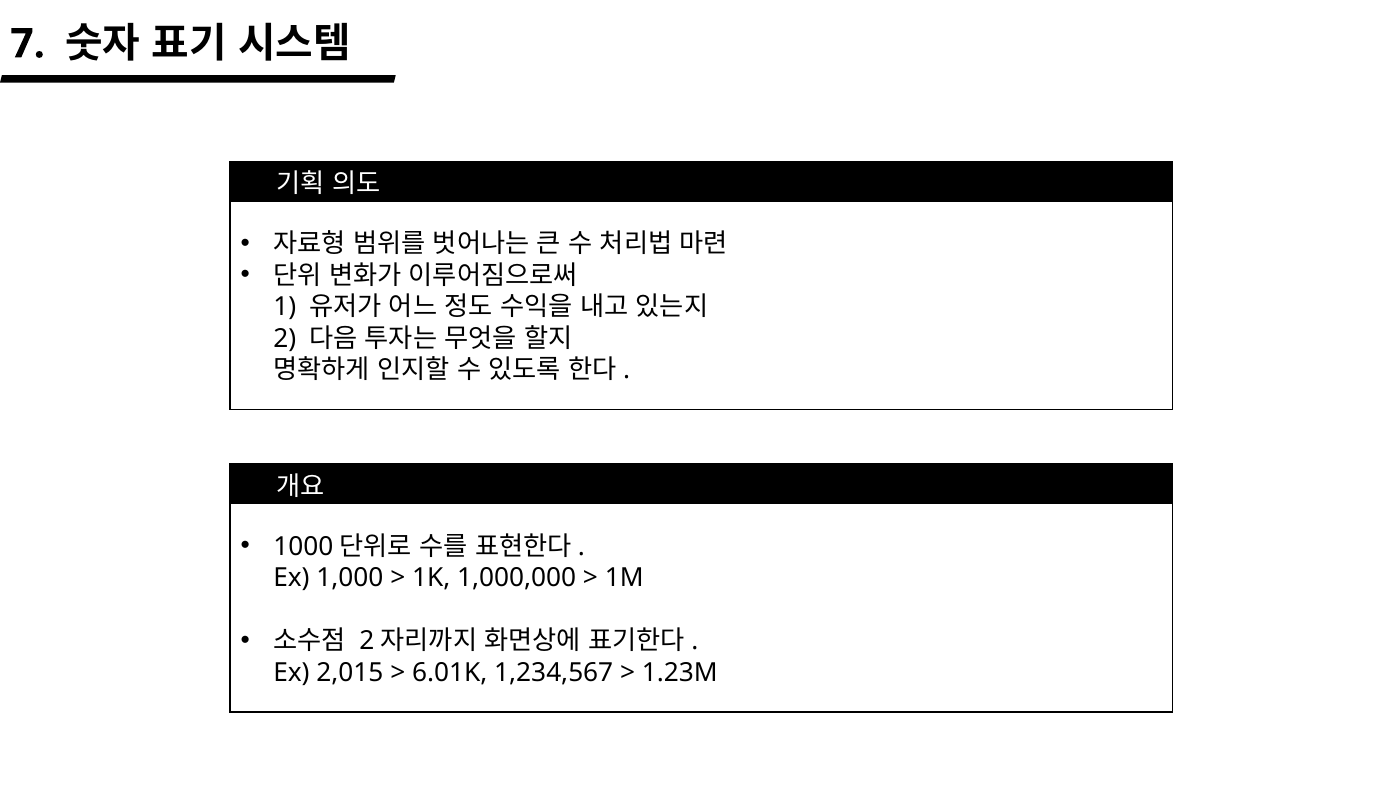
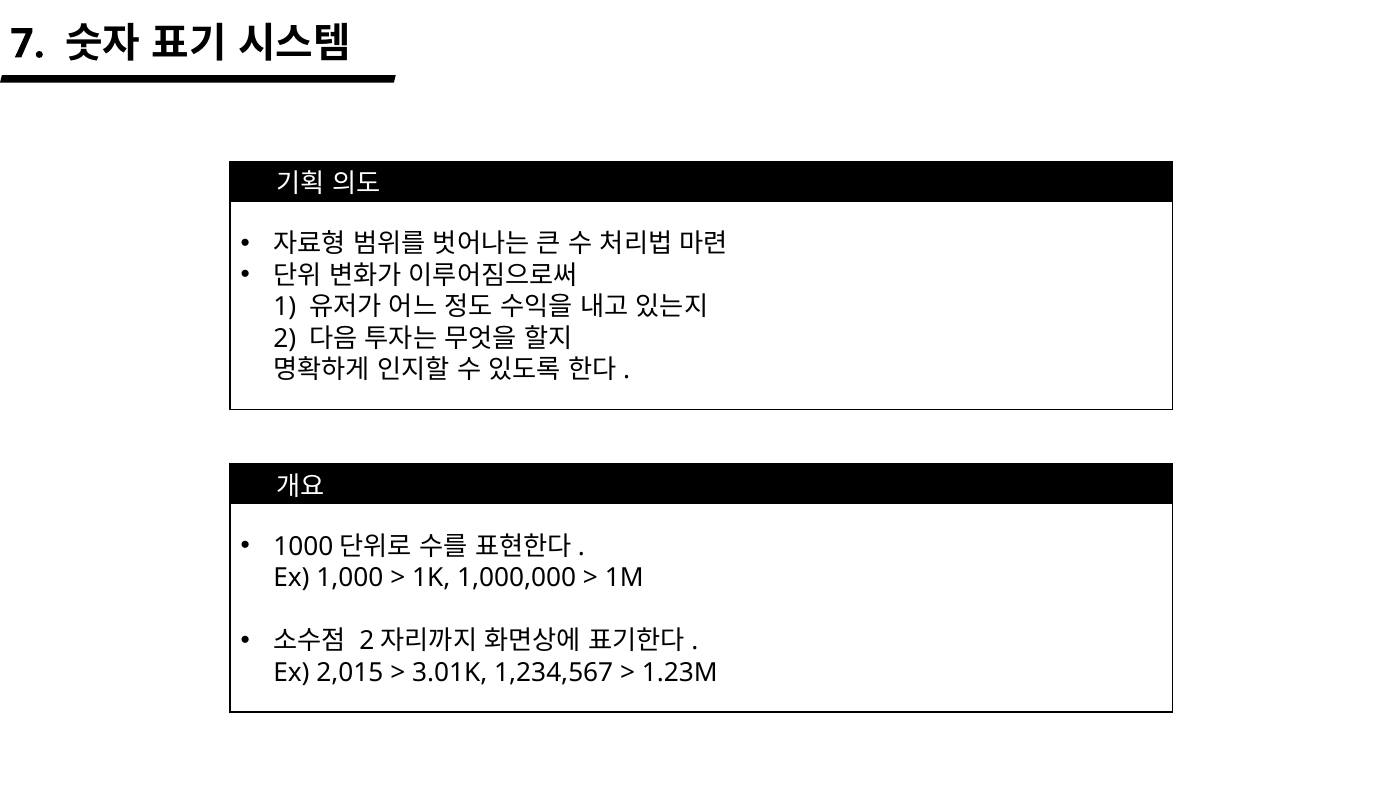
6.01K: 6.01K -> 3.01K (450, 673)
